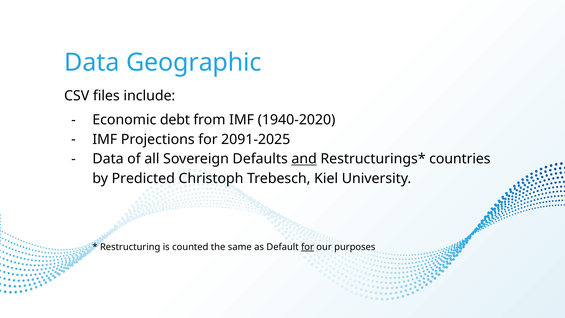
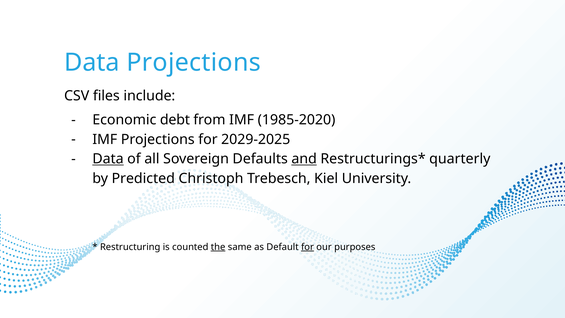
Data Geographic: Geographic -> Projections (194, 62)
1940-2020: 1940-2020 -> 1985-2020 (297, 120)
2091-2025: 2091-2025 -> 2029-2025 (256, 139)
Data underline: none -> present (108, 159)
countries: countries -> quarterly (460, 159)
the underline: none -> present (218, 247)
